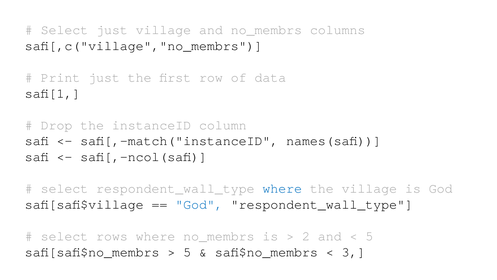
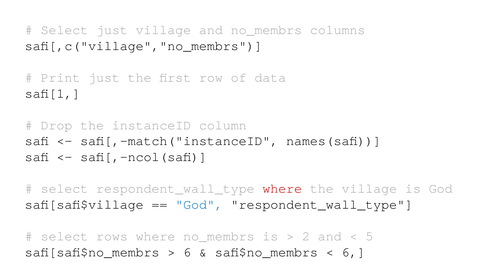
where colour: blue -> red (282, 188)
5: 5 -> 6 (187, 252)
3: 3 -> 6 (354, 252)
